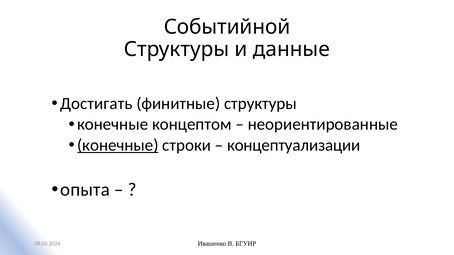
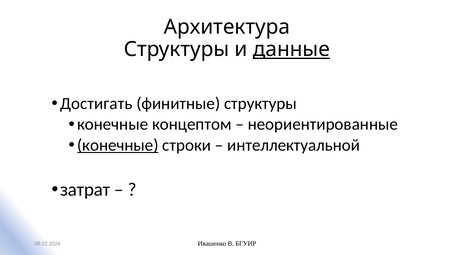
Событийной: Событийной -> Архитектура (227, 27)
данные underline: none -> present (291, 49)
концептуализации: концептуализации -> интеллектуальной (294, 145)
опыта: опыта -> затрат (85, 190)
